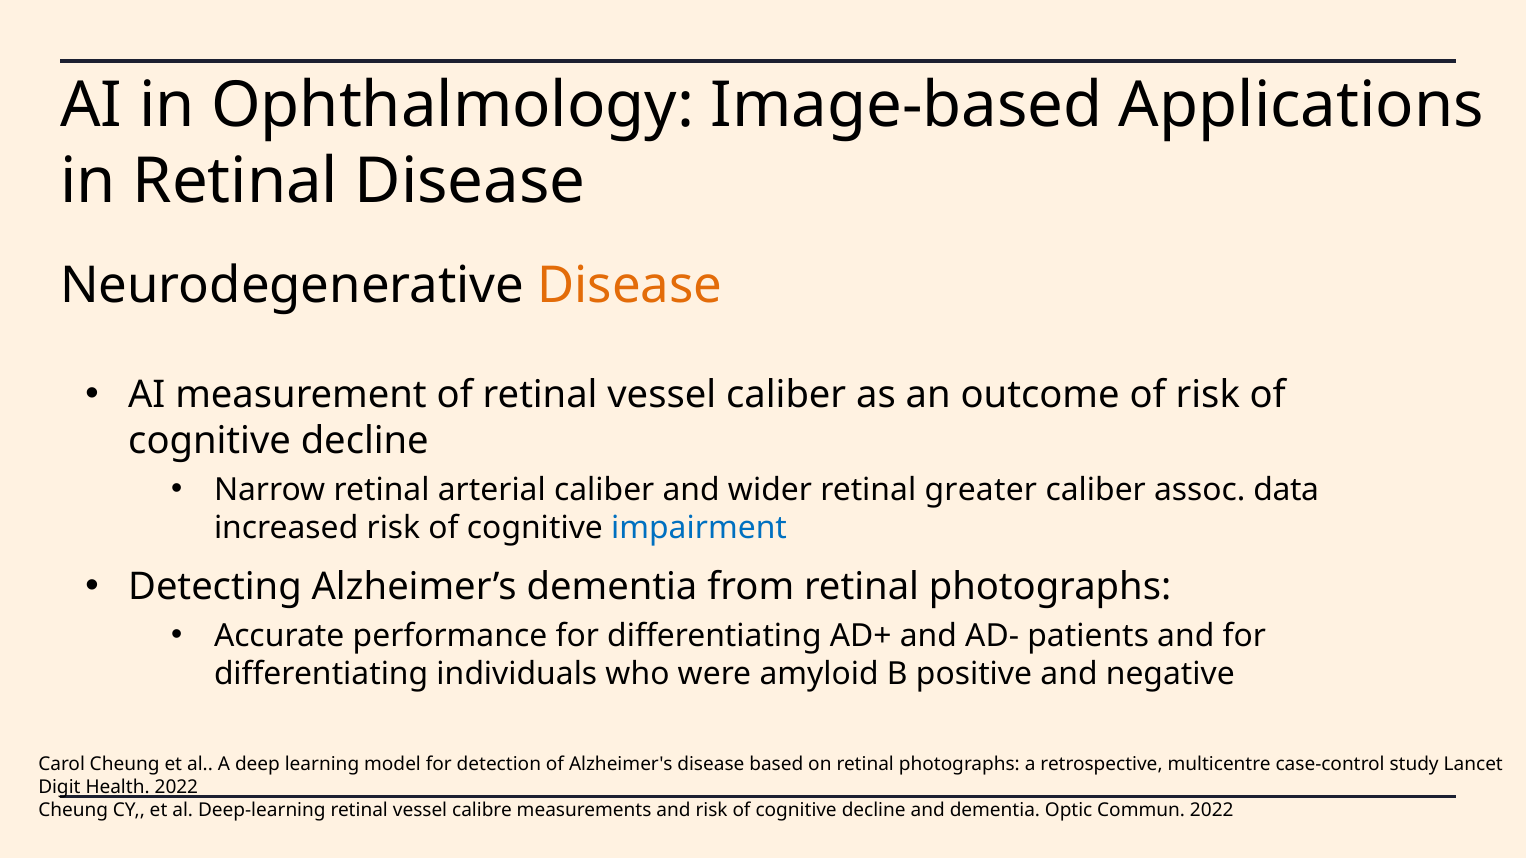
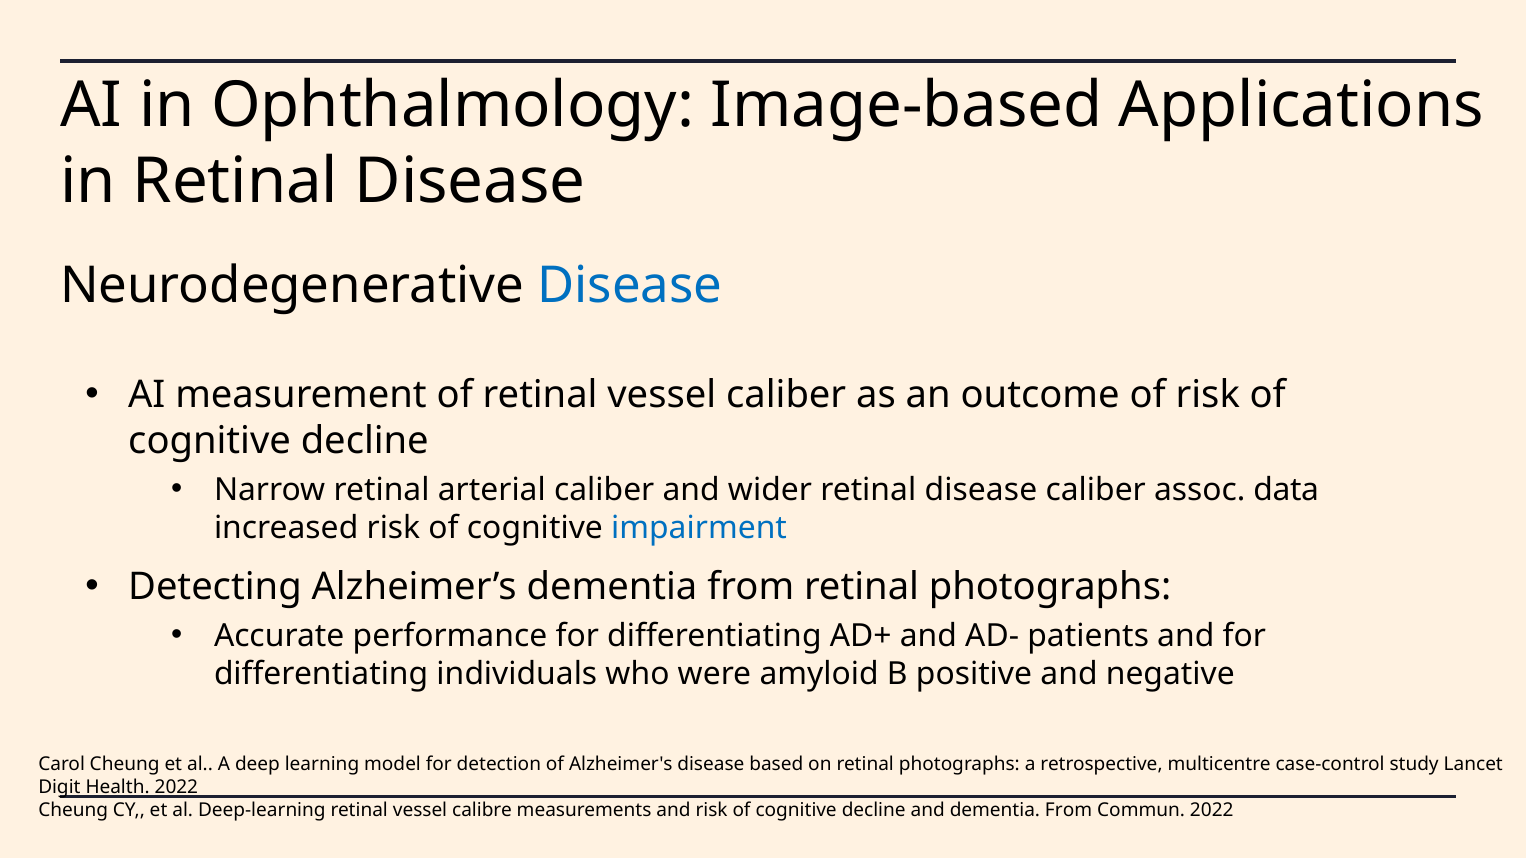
Disease colour: orange -> blue (630, 286)
wider retinal greater: greater -> disease (981, 490)
and dementia Optic: Optic -> From (1069, 810)
